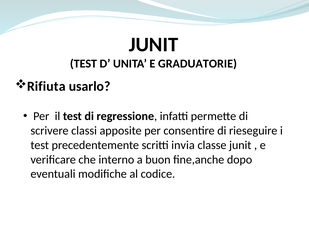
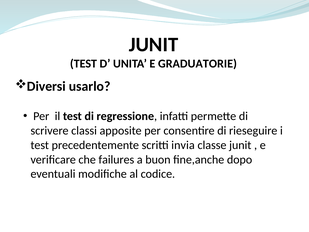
Rifiuta: Rifiuta -> Diversi (46, 86)
interno: interno -> failures (116, 159)
